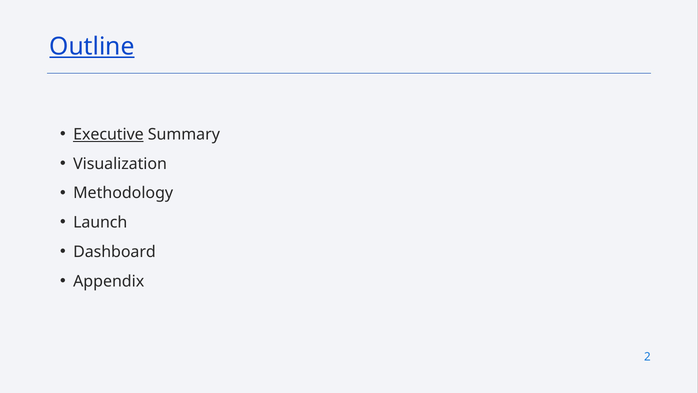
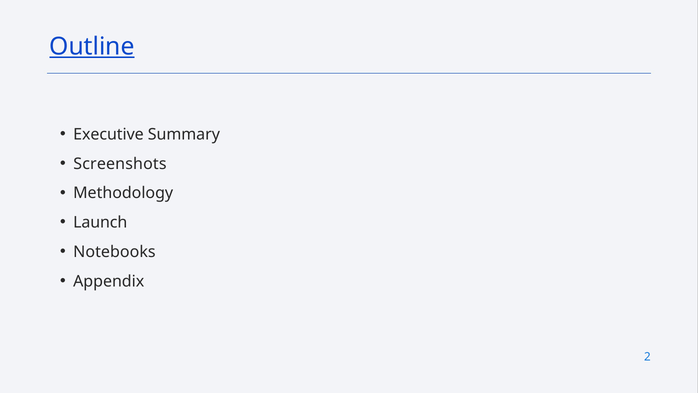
Executive underline: present -> none (108, 134)
Visualization: Visualization -> Screenshots (120, 164)
Dashboard: Dashboard -> Notebooks (114, 252)
